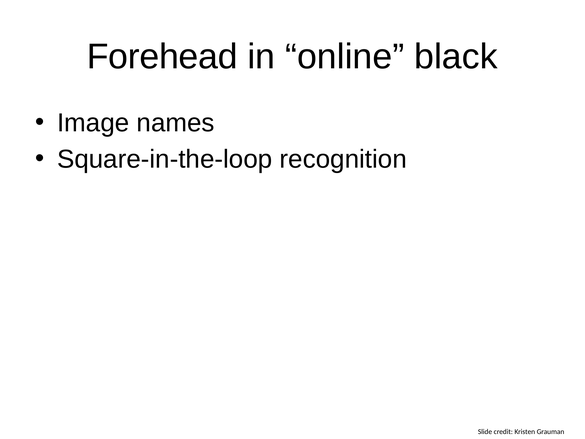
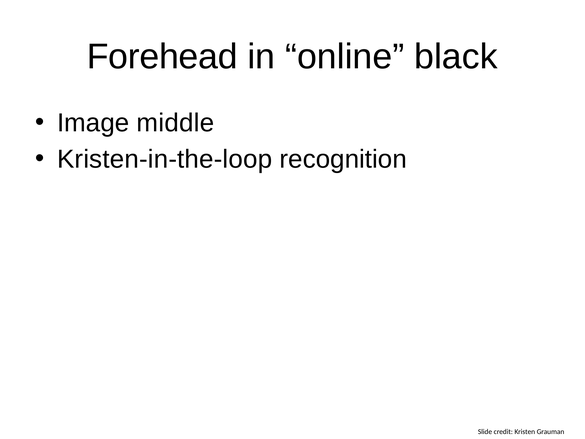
names: names -> middle (175, 123)
Square-in-the-loop: Square-in-the-loop -> Kristen-in-the-loop (165, 159)
